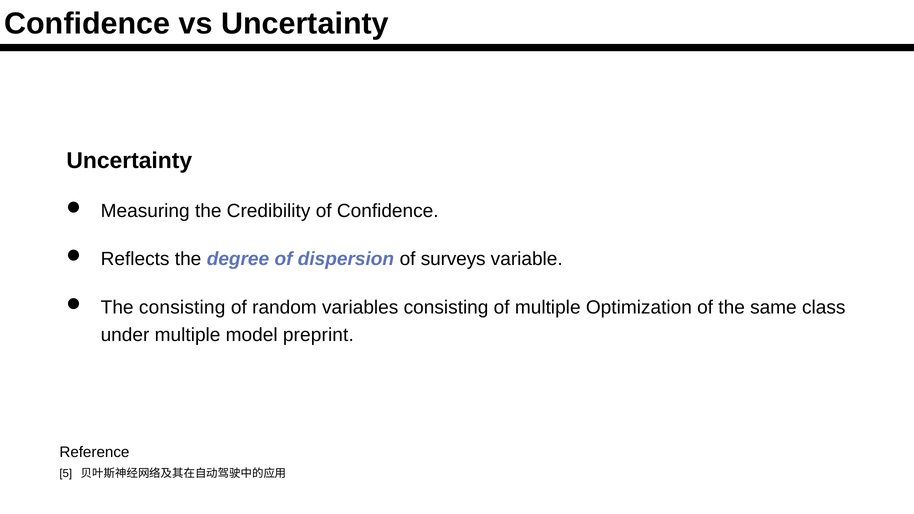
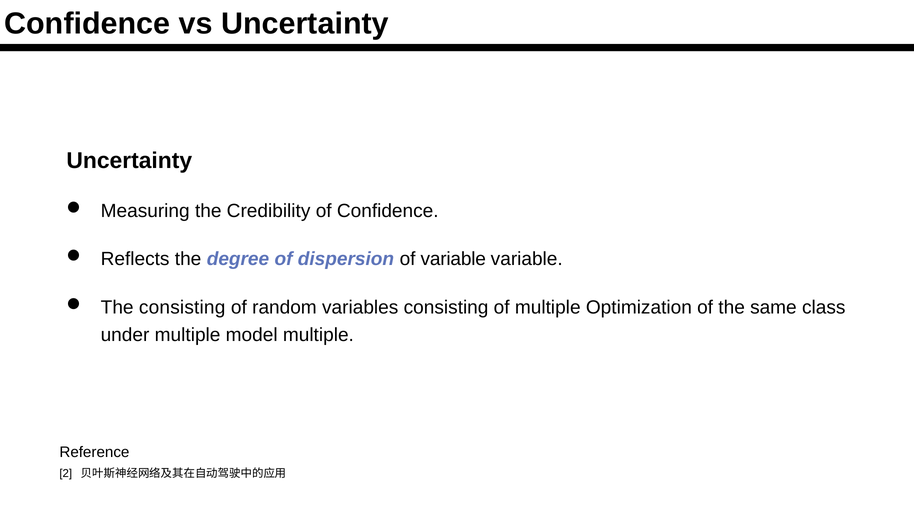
of surveys: surveys -> variable (453, 259)
model preprint: preprint -> multiple (318, 335)
5: 5 -> 2 (66, 474)
